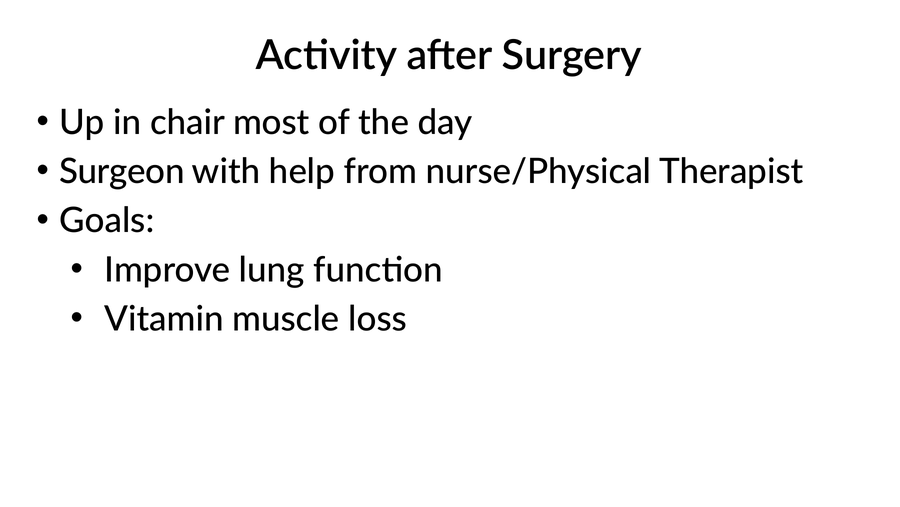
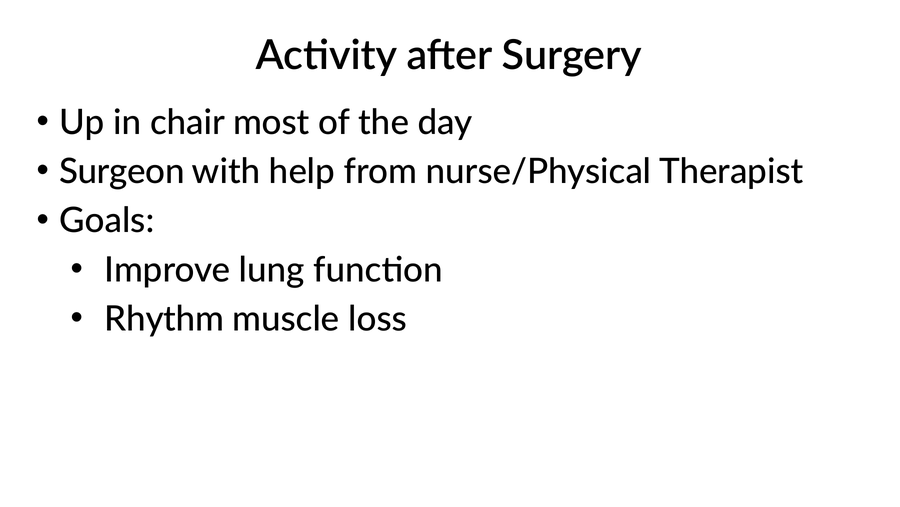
Vitamin: Vitamin -> Rhythm (164, 319)
